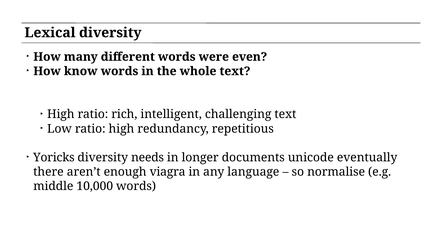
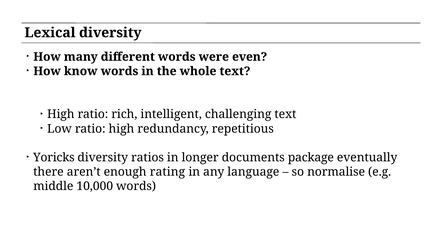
needs: needs -> ratios (147, 158)
unicode: unicode -> package (311, 158)
viagra: viagra -> rating (167, 172)
